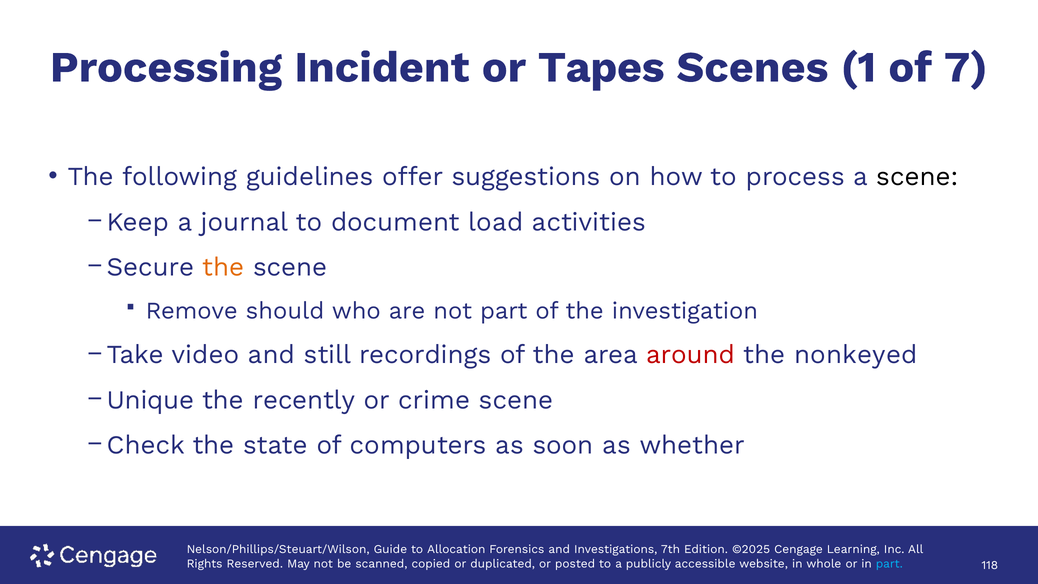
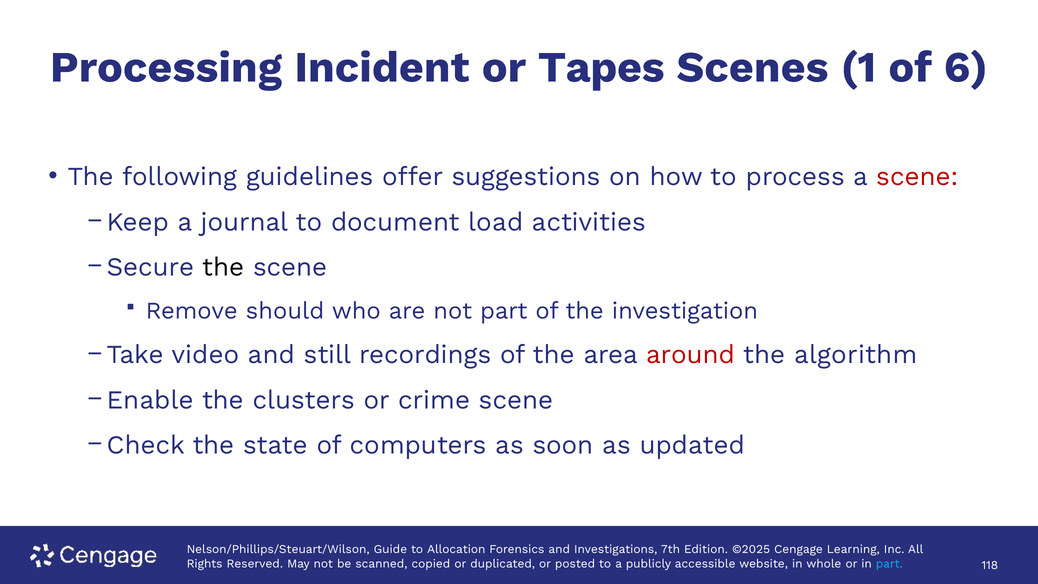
7: 7 -> 6 (966, 67)
scene colour: black -> red (917, 177)
the colour: orange -> black (223, 267)
nonkeyed: nonkeyed -> algorithm (856, 355)
Unique: Unique -> Enable (150, 400)
recently: recently -> clusters (304, 400)
whether: whether -> updated (692, 445)
